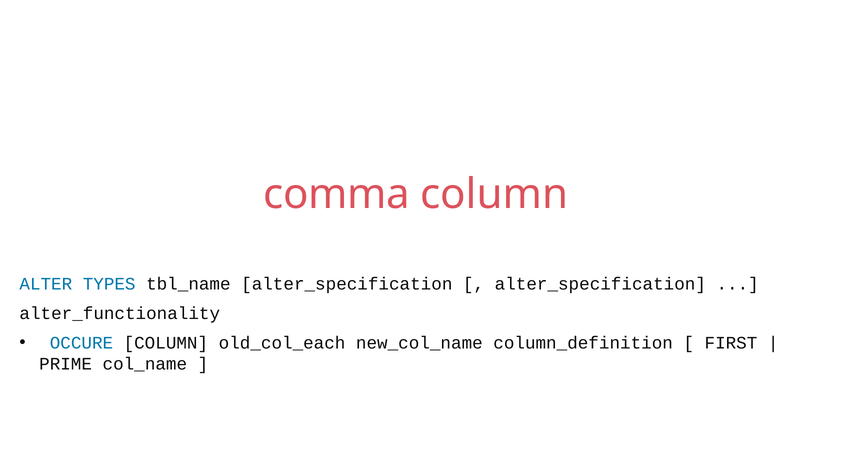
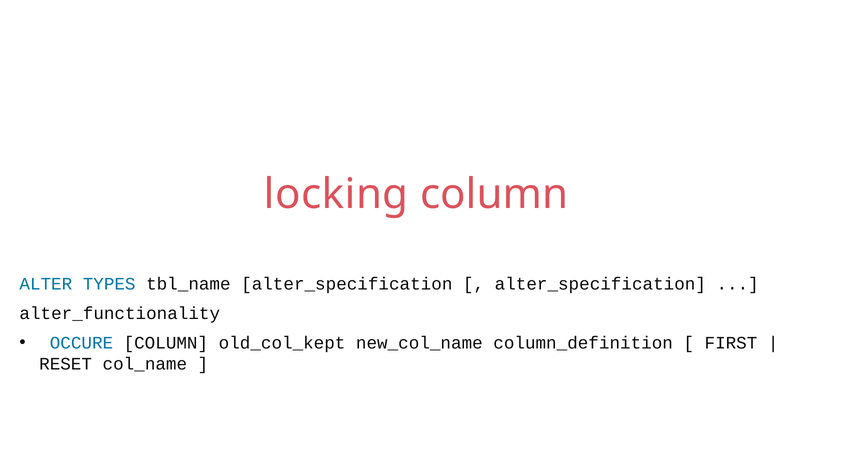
comma: comma -> locking (336, 195)
old_col_each: old_col_each -> old_col_kept (282, 343)
PRIME: PRIME -> RESET (66, 364)
